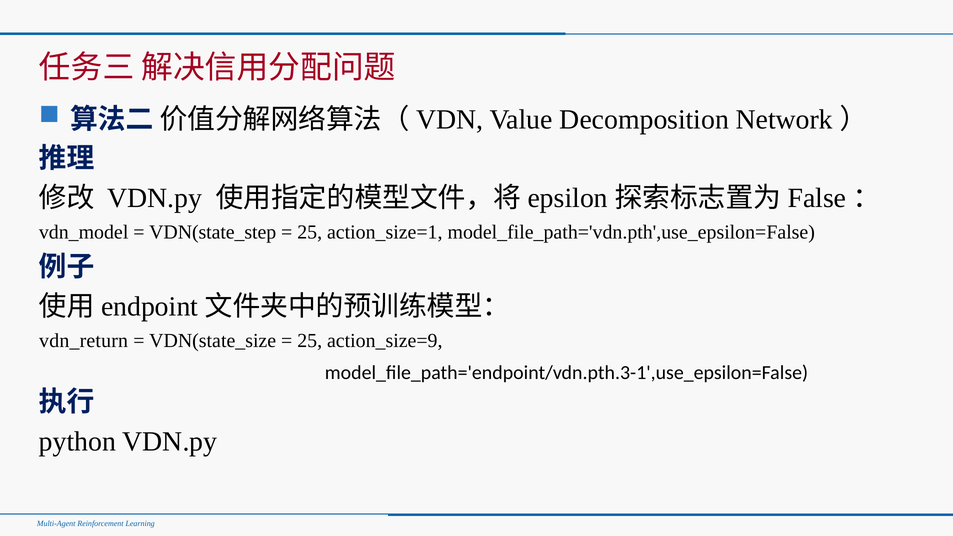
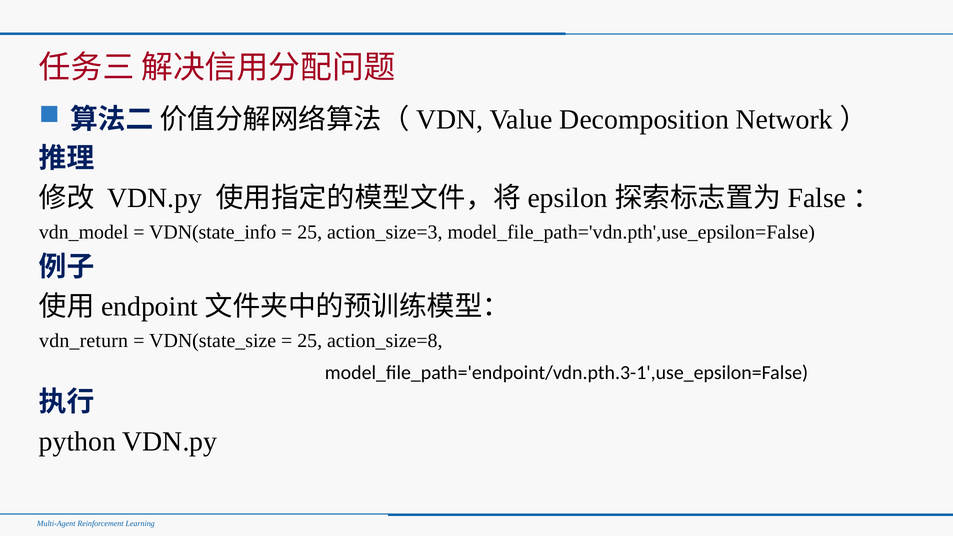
VDN(state_step: VDN(state_step -> VDN(state_info (213, 232)
action_size=1: action_size=1 -> action_size=3 (385, 232)
action_size=9: action_size=9 -> action_size=8 (385, 341)
